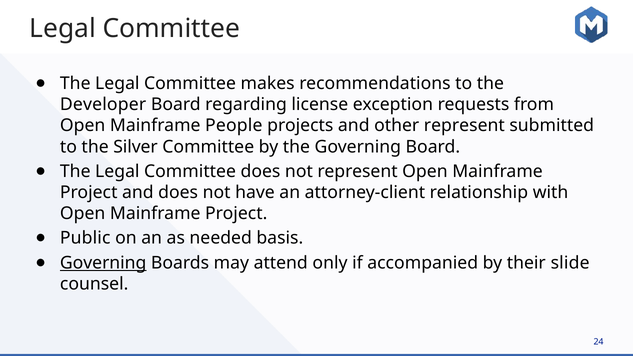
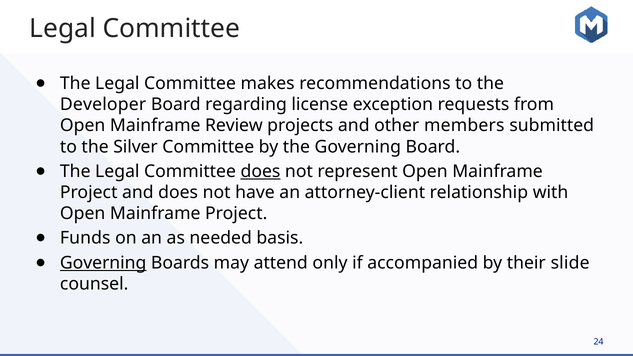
People: People -> Review (234, 126)
other represent: represent -> members (464, 126)
does underline: none -> present (260, 171)
Public: Public -> Funds (85, 238)
